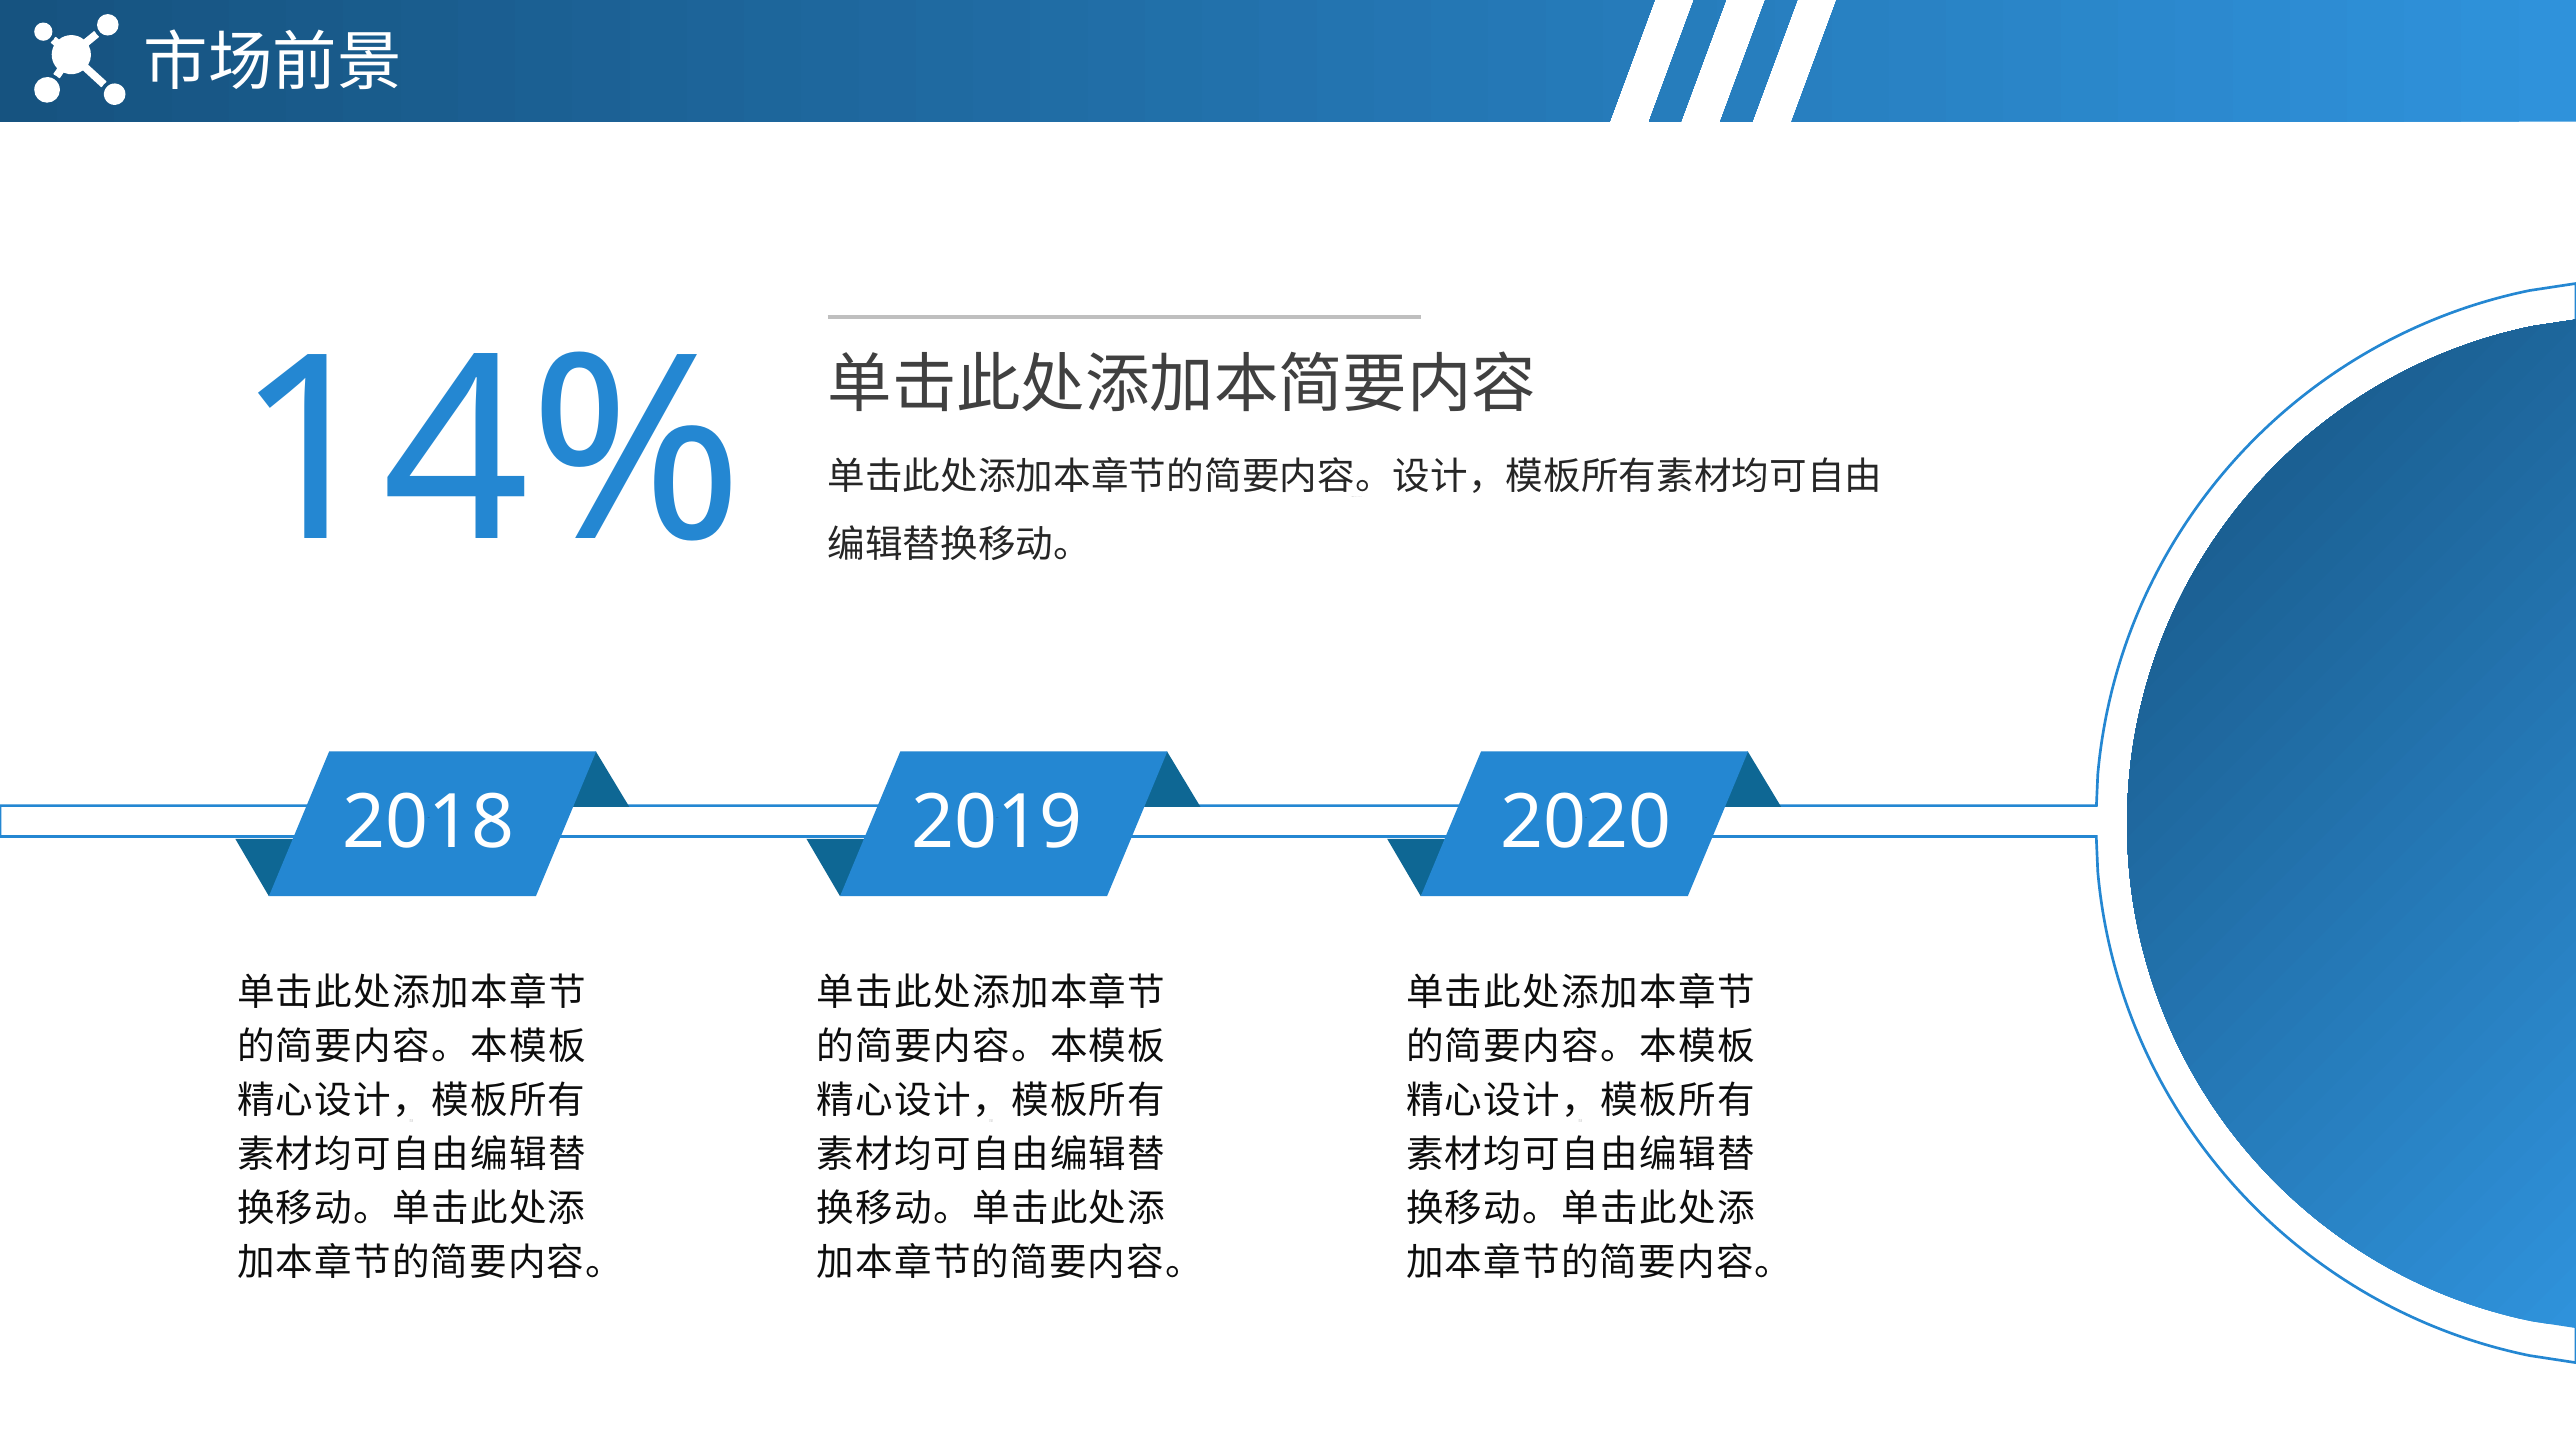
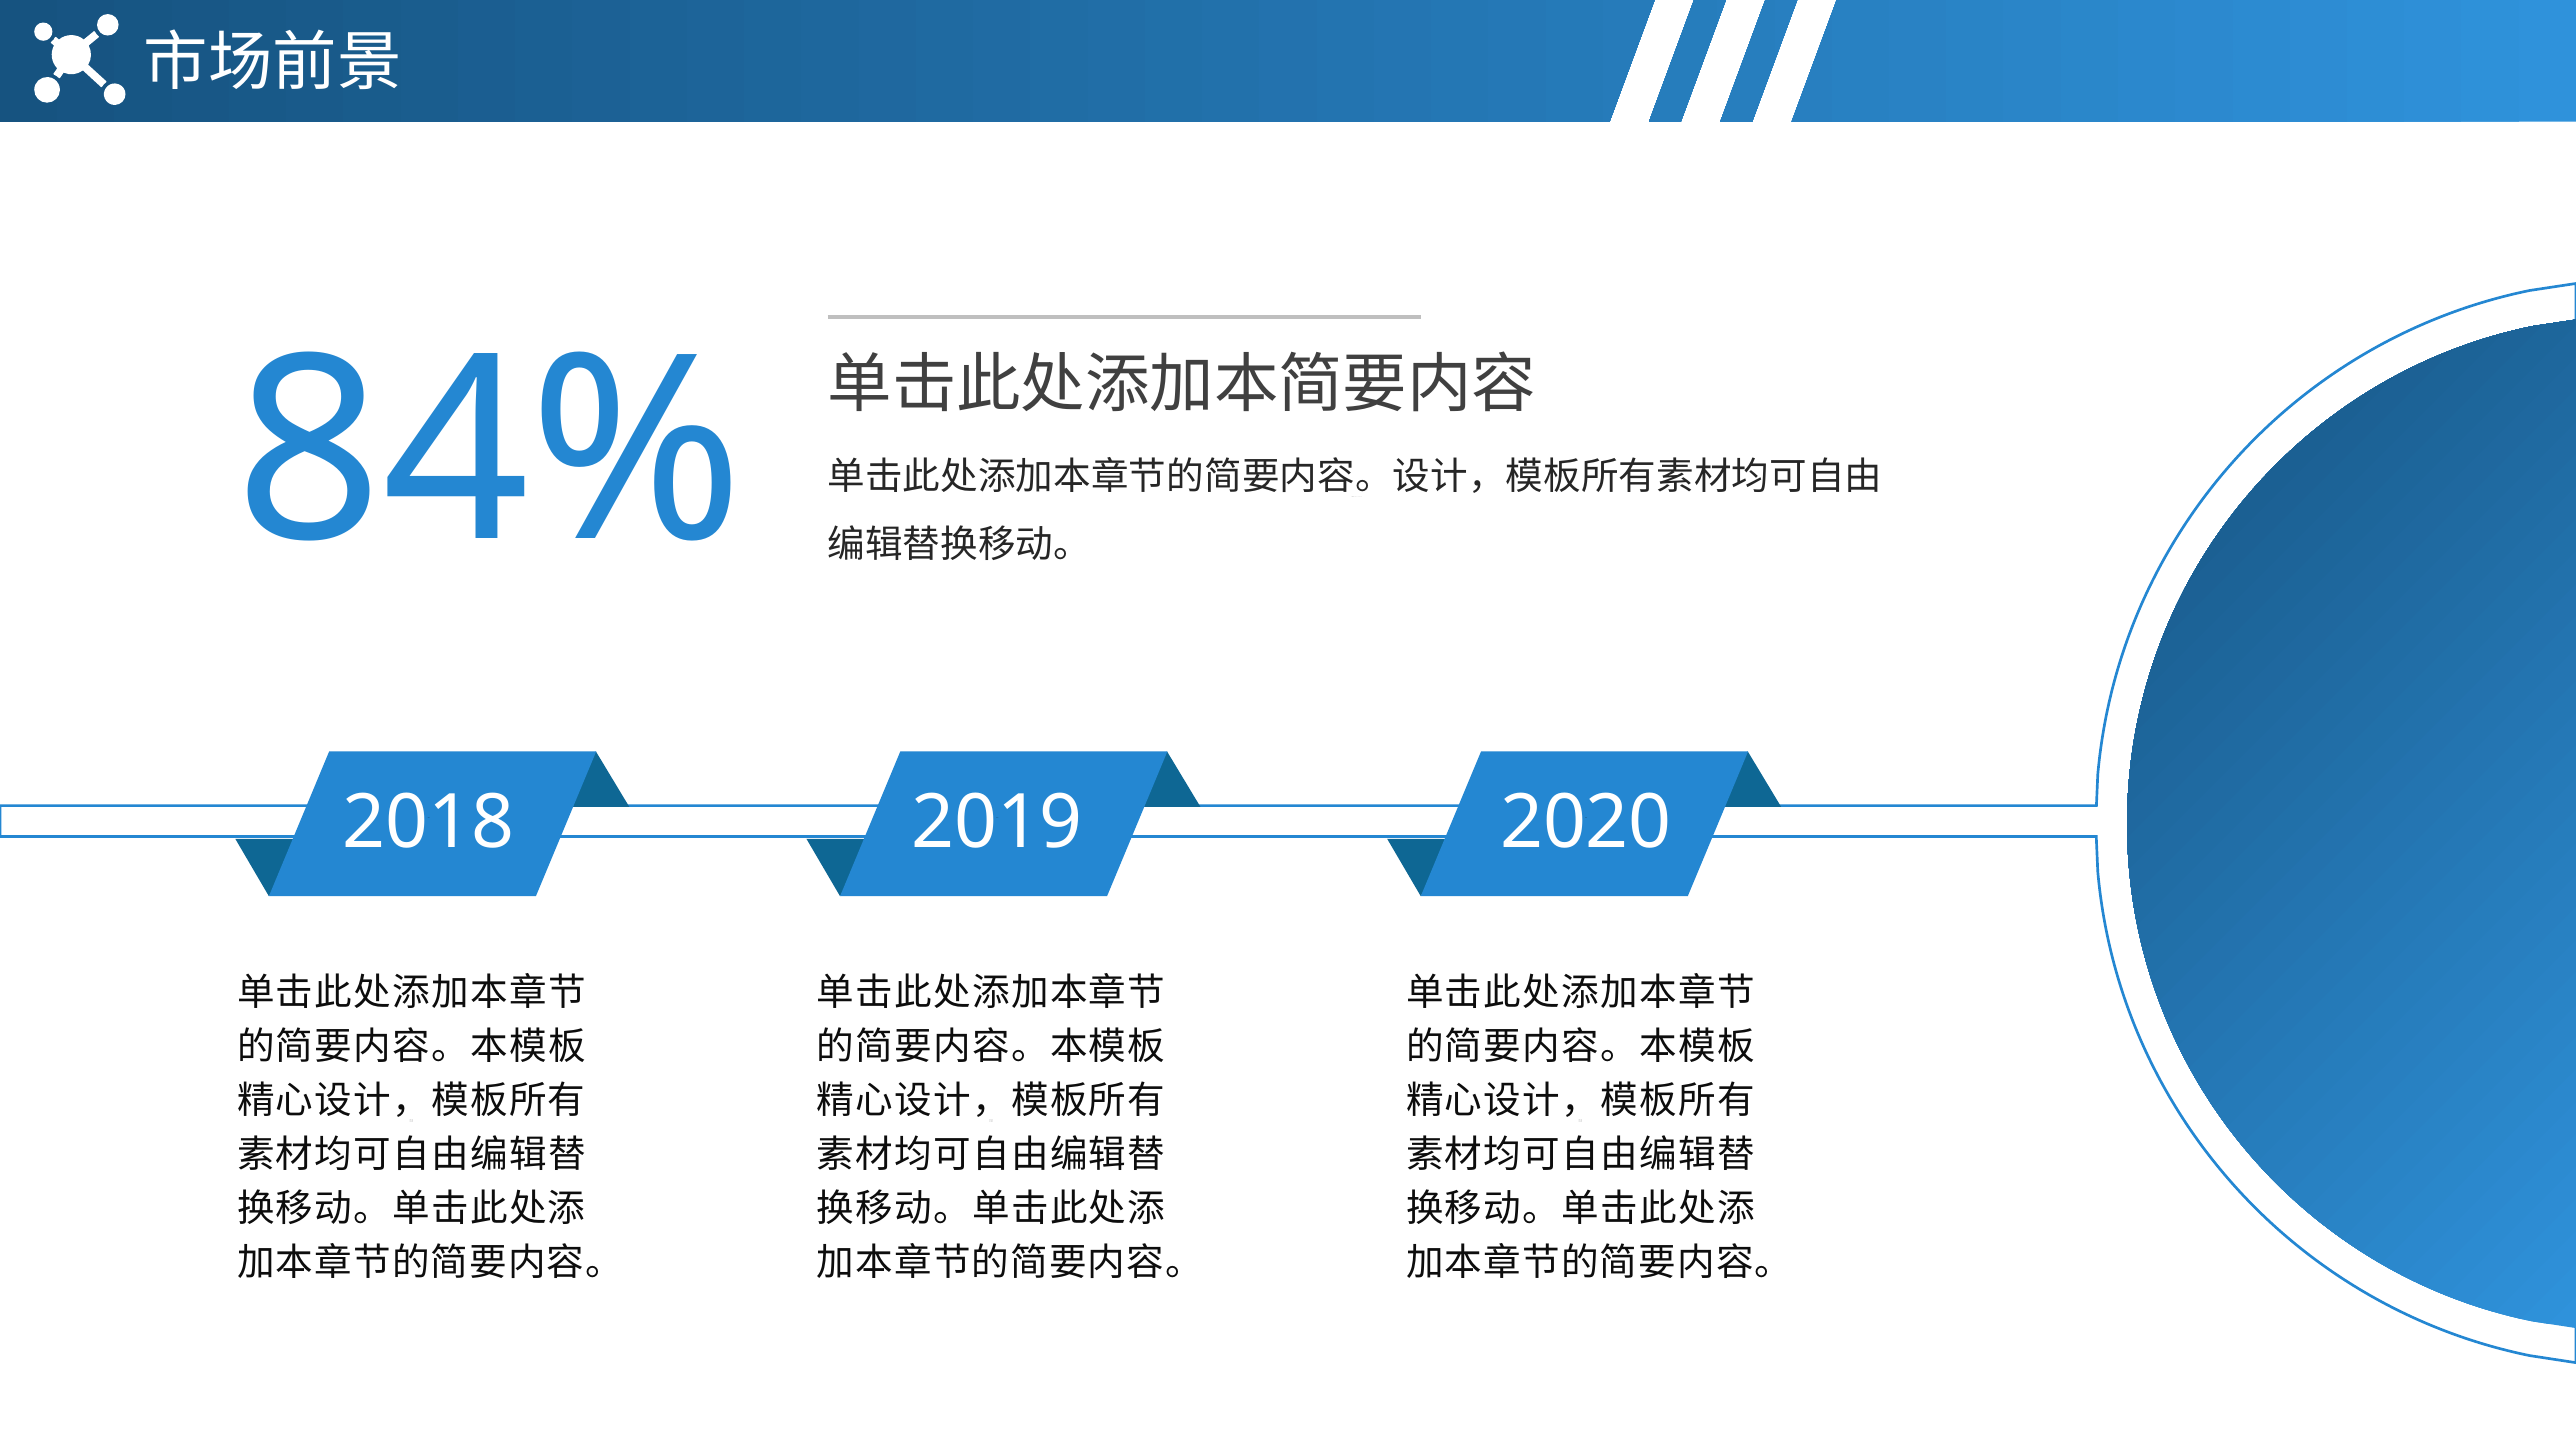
14%: 14% -> 84% (490, 454)
